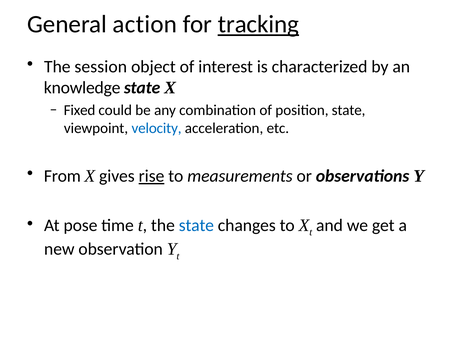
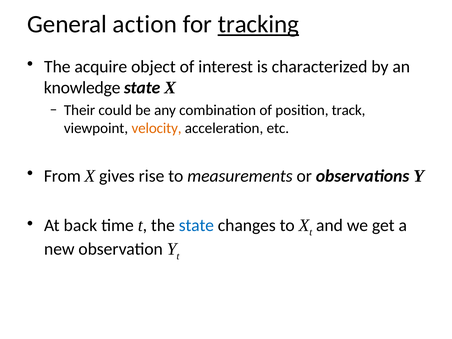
session: session -> acquire (101, 67)
Fixed: Fixed -> Their (79, 110)
position state: state -> track (349, 110)
velocity colour: blue -> orange (157, 128)
rise underline: present -> none (151, 176)
pose: pose -> back (80, 225)
